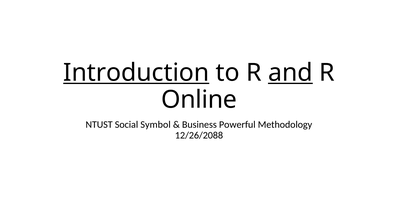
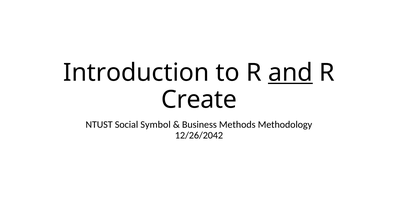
Introduction underline: present -> none (136, 73)
Online: Online -> Create (199, 99)
Powerful: Powerful -> Methods (237, 124)
12/26/2088: 12/26/2088 -> 12/26/2042 (199, 135)
